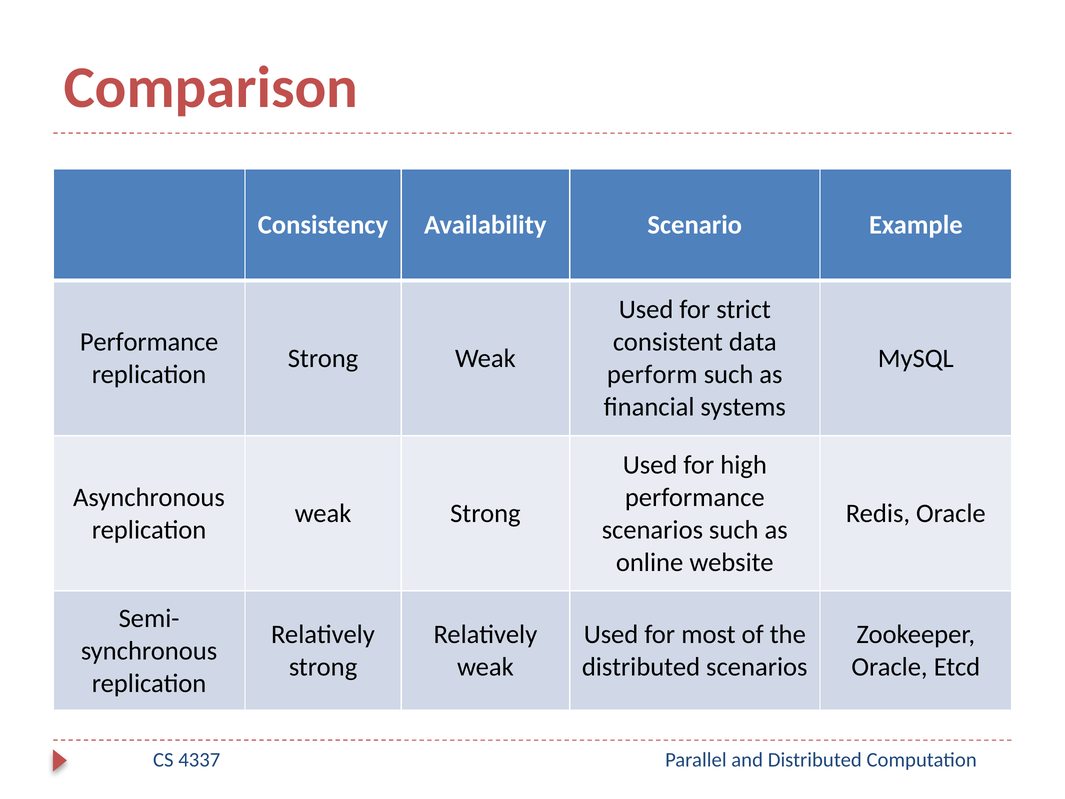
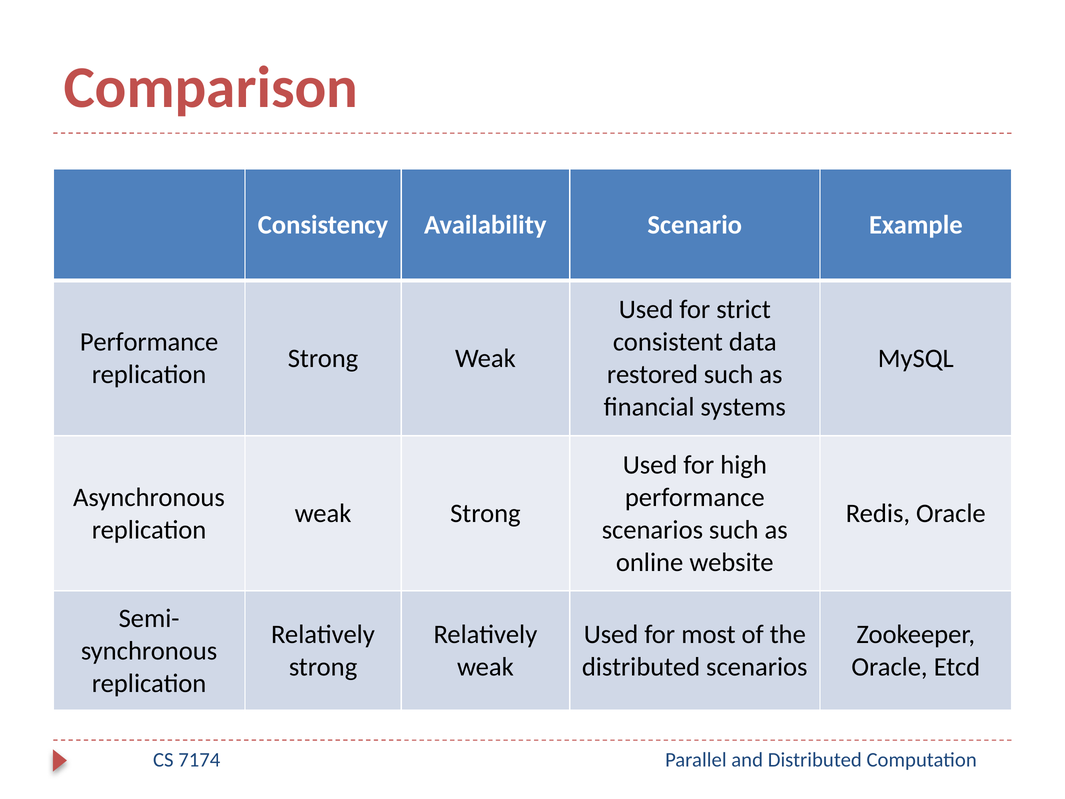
perform: perform -> restored (652, 375)
4337: 4337 -> 7174 (199, 759)
